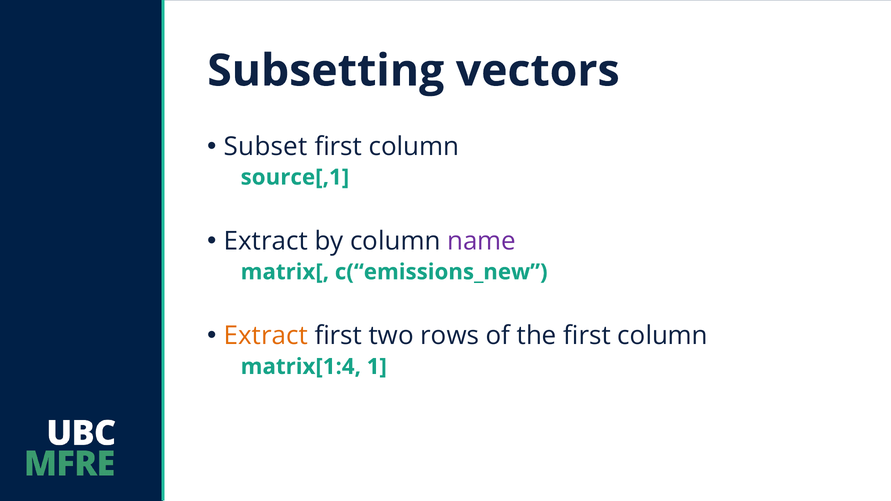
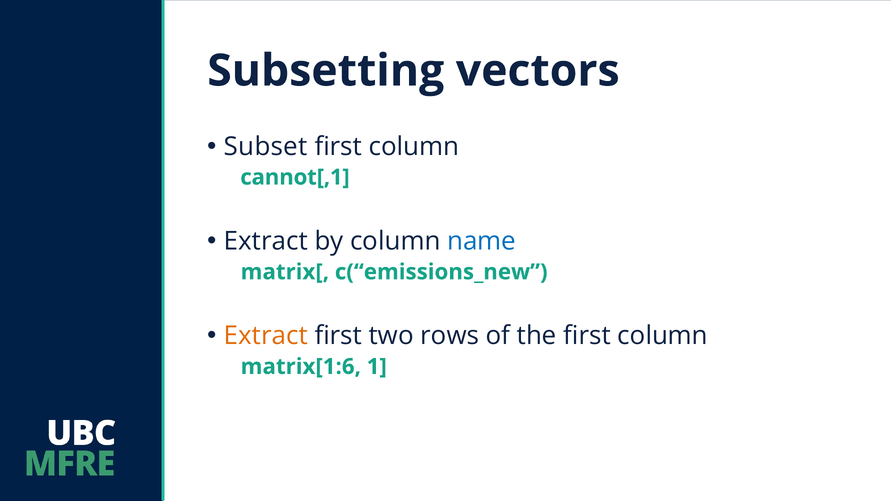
source[,1: source[,1 -> cannot[,1 (295, 177)
name colour: purple -> blue (482, 241)
matrix[1:4: matrix[1:4 -> matrix[1:6 (301, 367)
